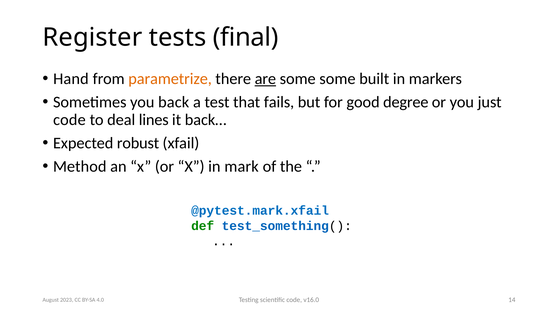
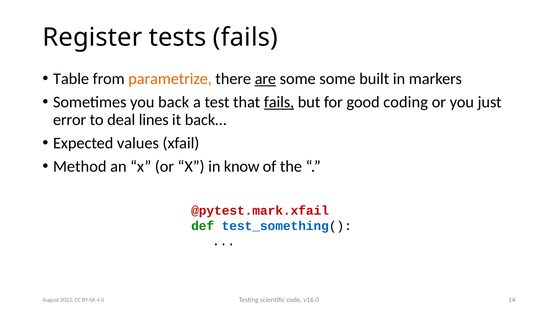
tests final: final -> fails (245, 37)
Hand: Hand -> Table (71, 79)
fails underline: none -> present (279, 102)
degree: degree -> coding (406, 102)
code: code -> error (70, 120)
robust: robust -> values (138, 143)
mark: mark -> know (242, 166)
@pytest.mark.xfail colour: blue -> red (260, 210)
